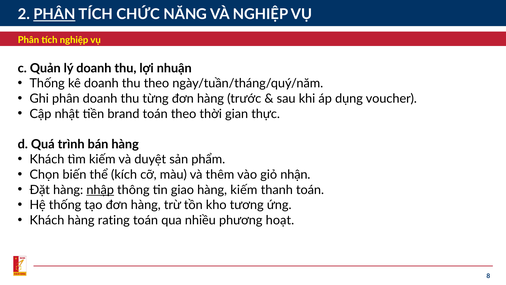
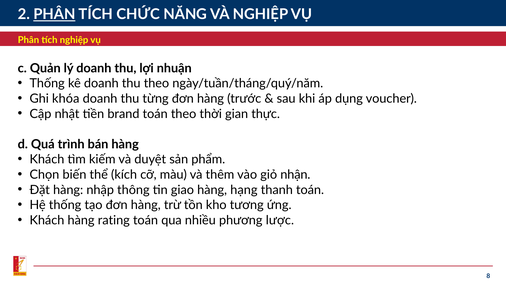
Ghi phân: phân -> khóa (66, 99)
nhập underline: present -> none (100, 190)
hàng kiếm: kiếm -> hạng (244, 190)
hoạt: hoạt -> lược (280, 220)
